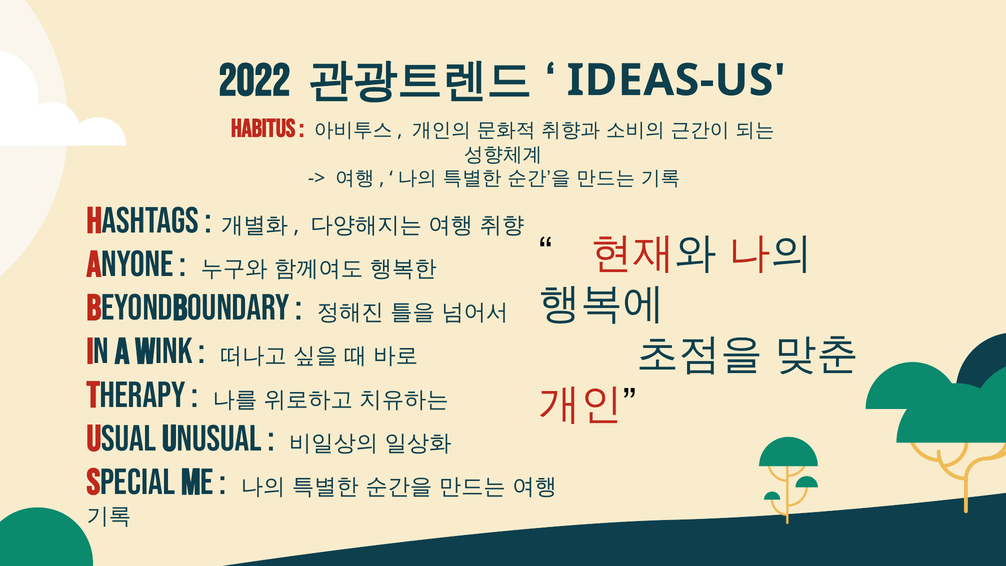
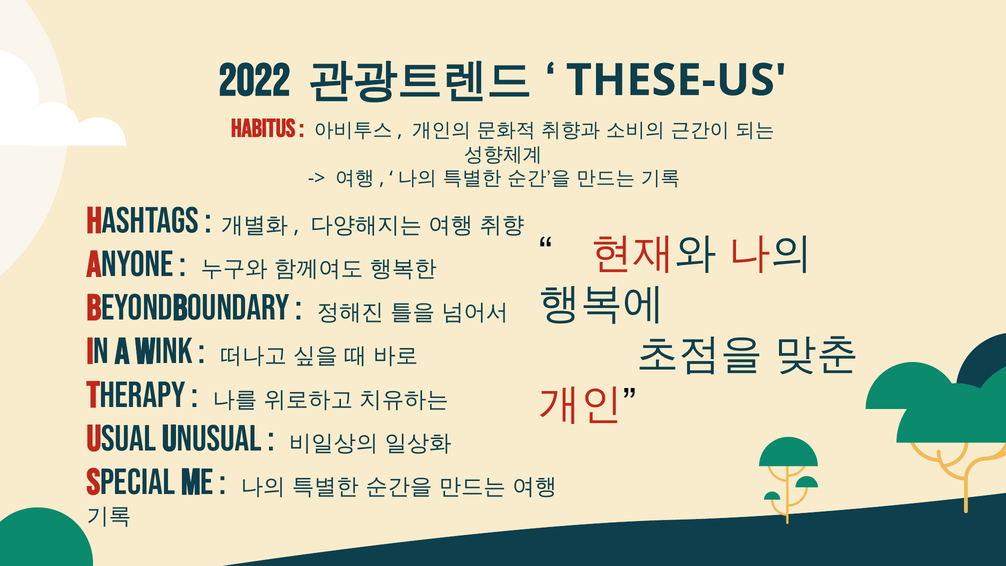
IDEAS-US: IDEAS-US -> THESE-US (676, 80)
